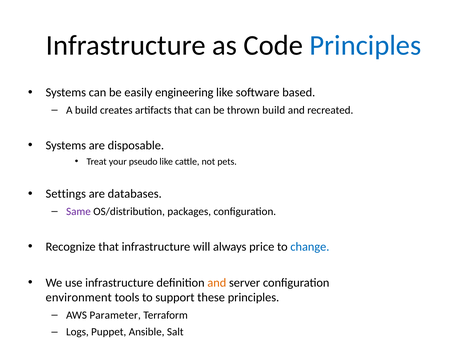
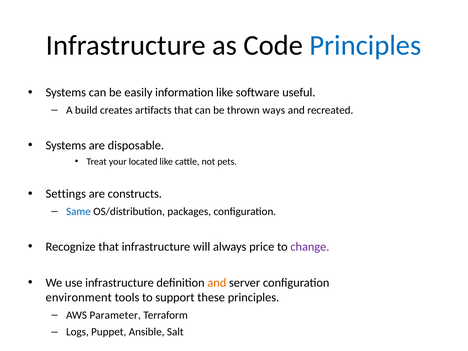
engineering: engineering -> information (184, 93)
based: based -> useful (299, 93)
thrown build: build -> ways (274, 110)
pseudo: pseudo -> located (143, 162)
databases: databases -> constructs (135, 194)
Same colour: purple -> blue (78, 212)
change colour: blue -> purple (310, 247)
